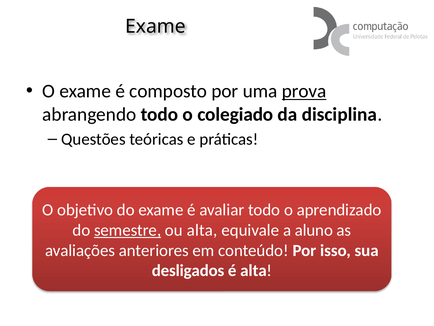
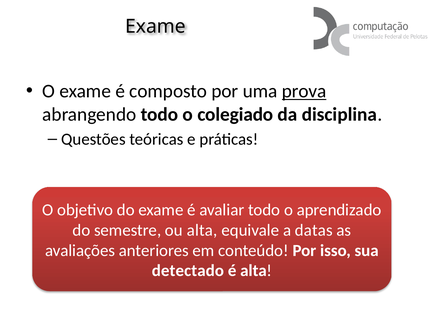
semestre underline: present -> none (128, 230)
aluno: aluno -> datas (314, 230)
desligados: desligados -> detectado (188, 270)
